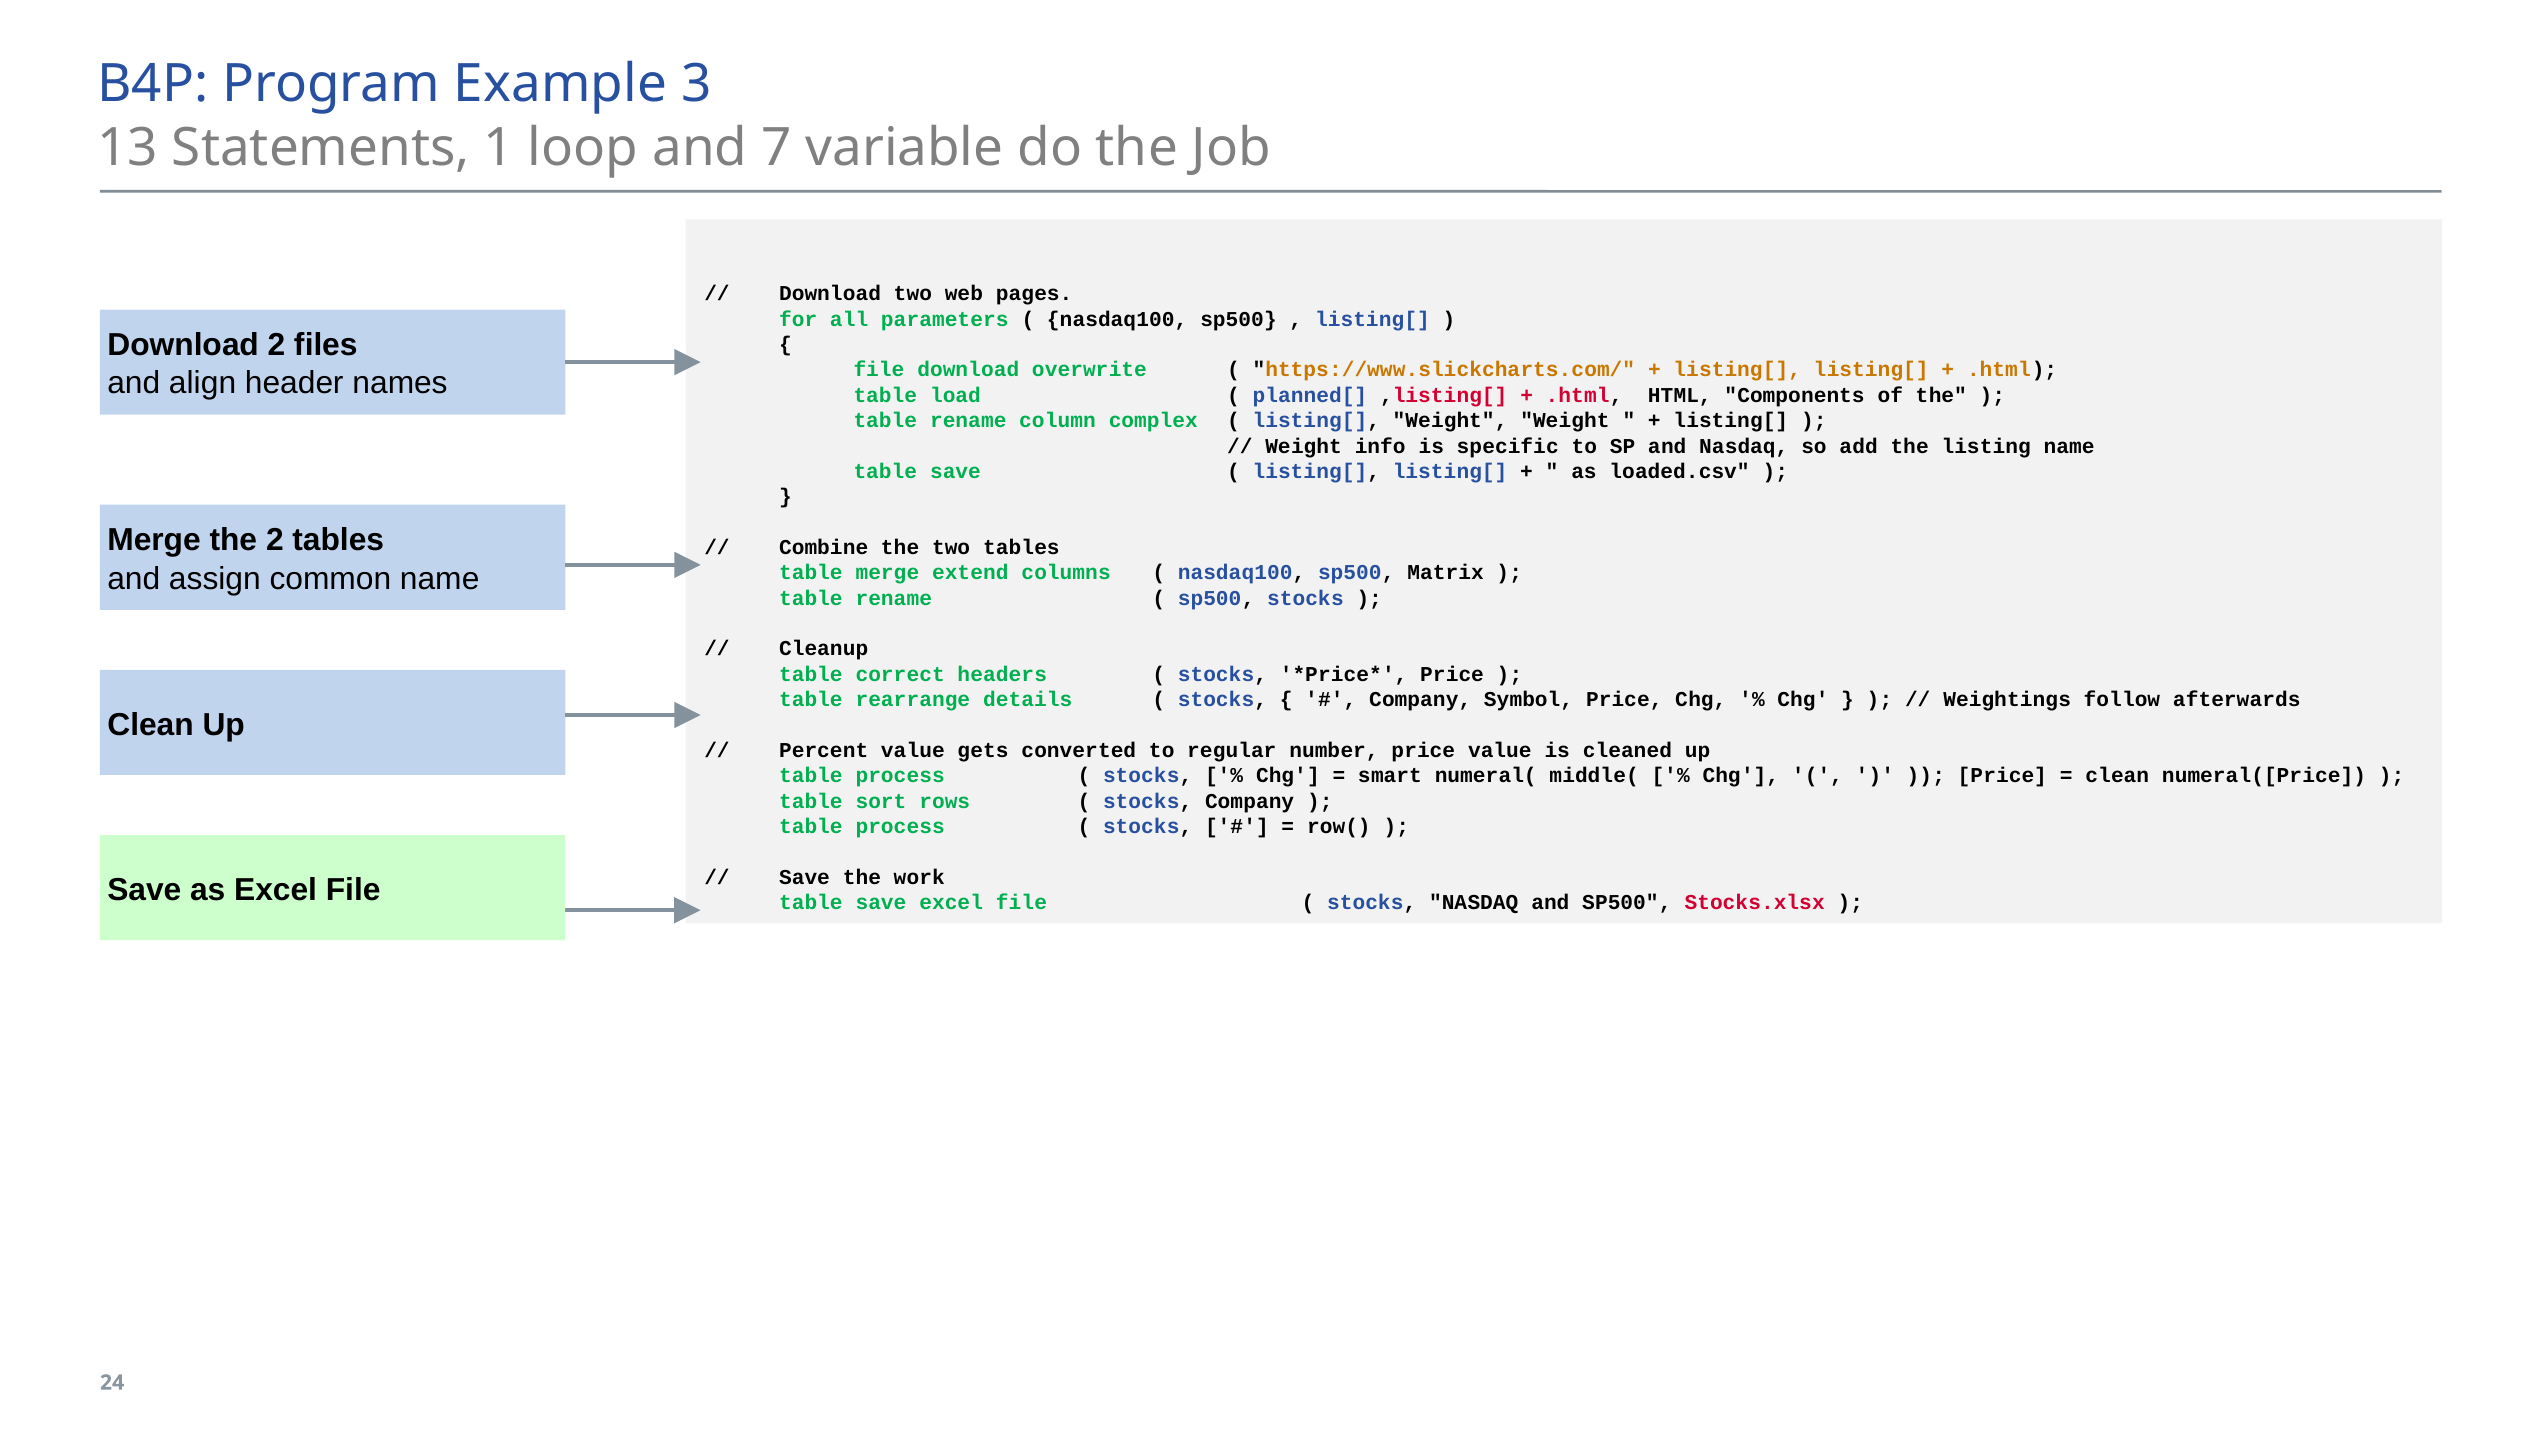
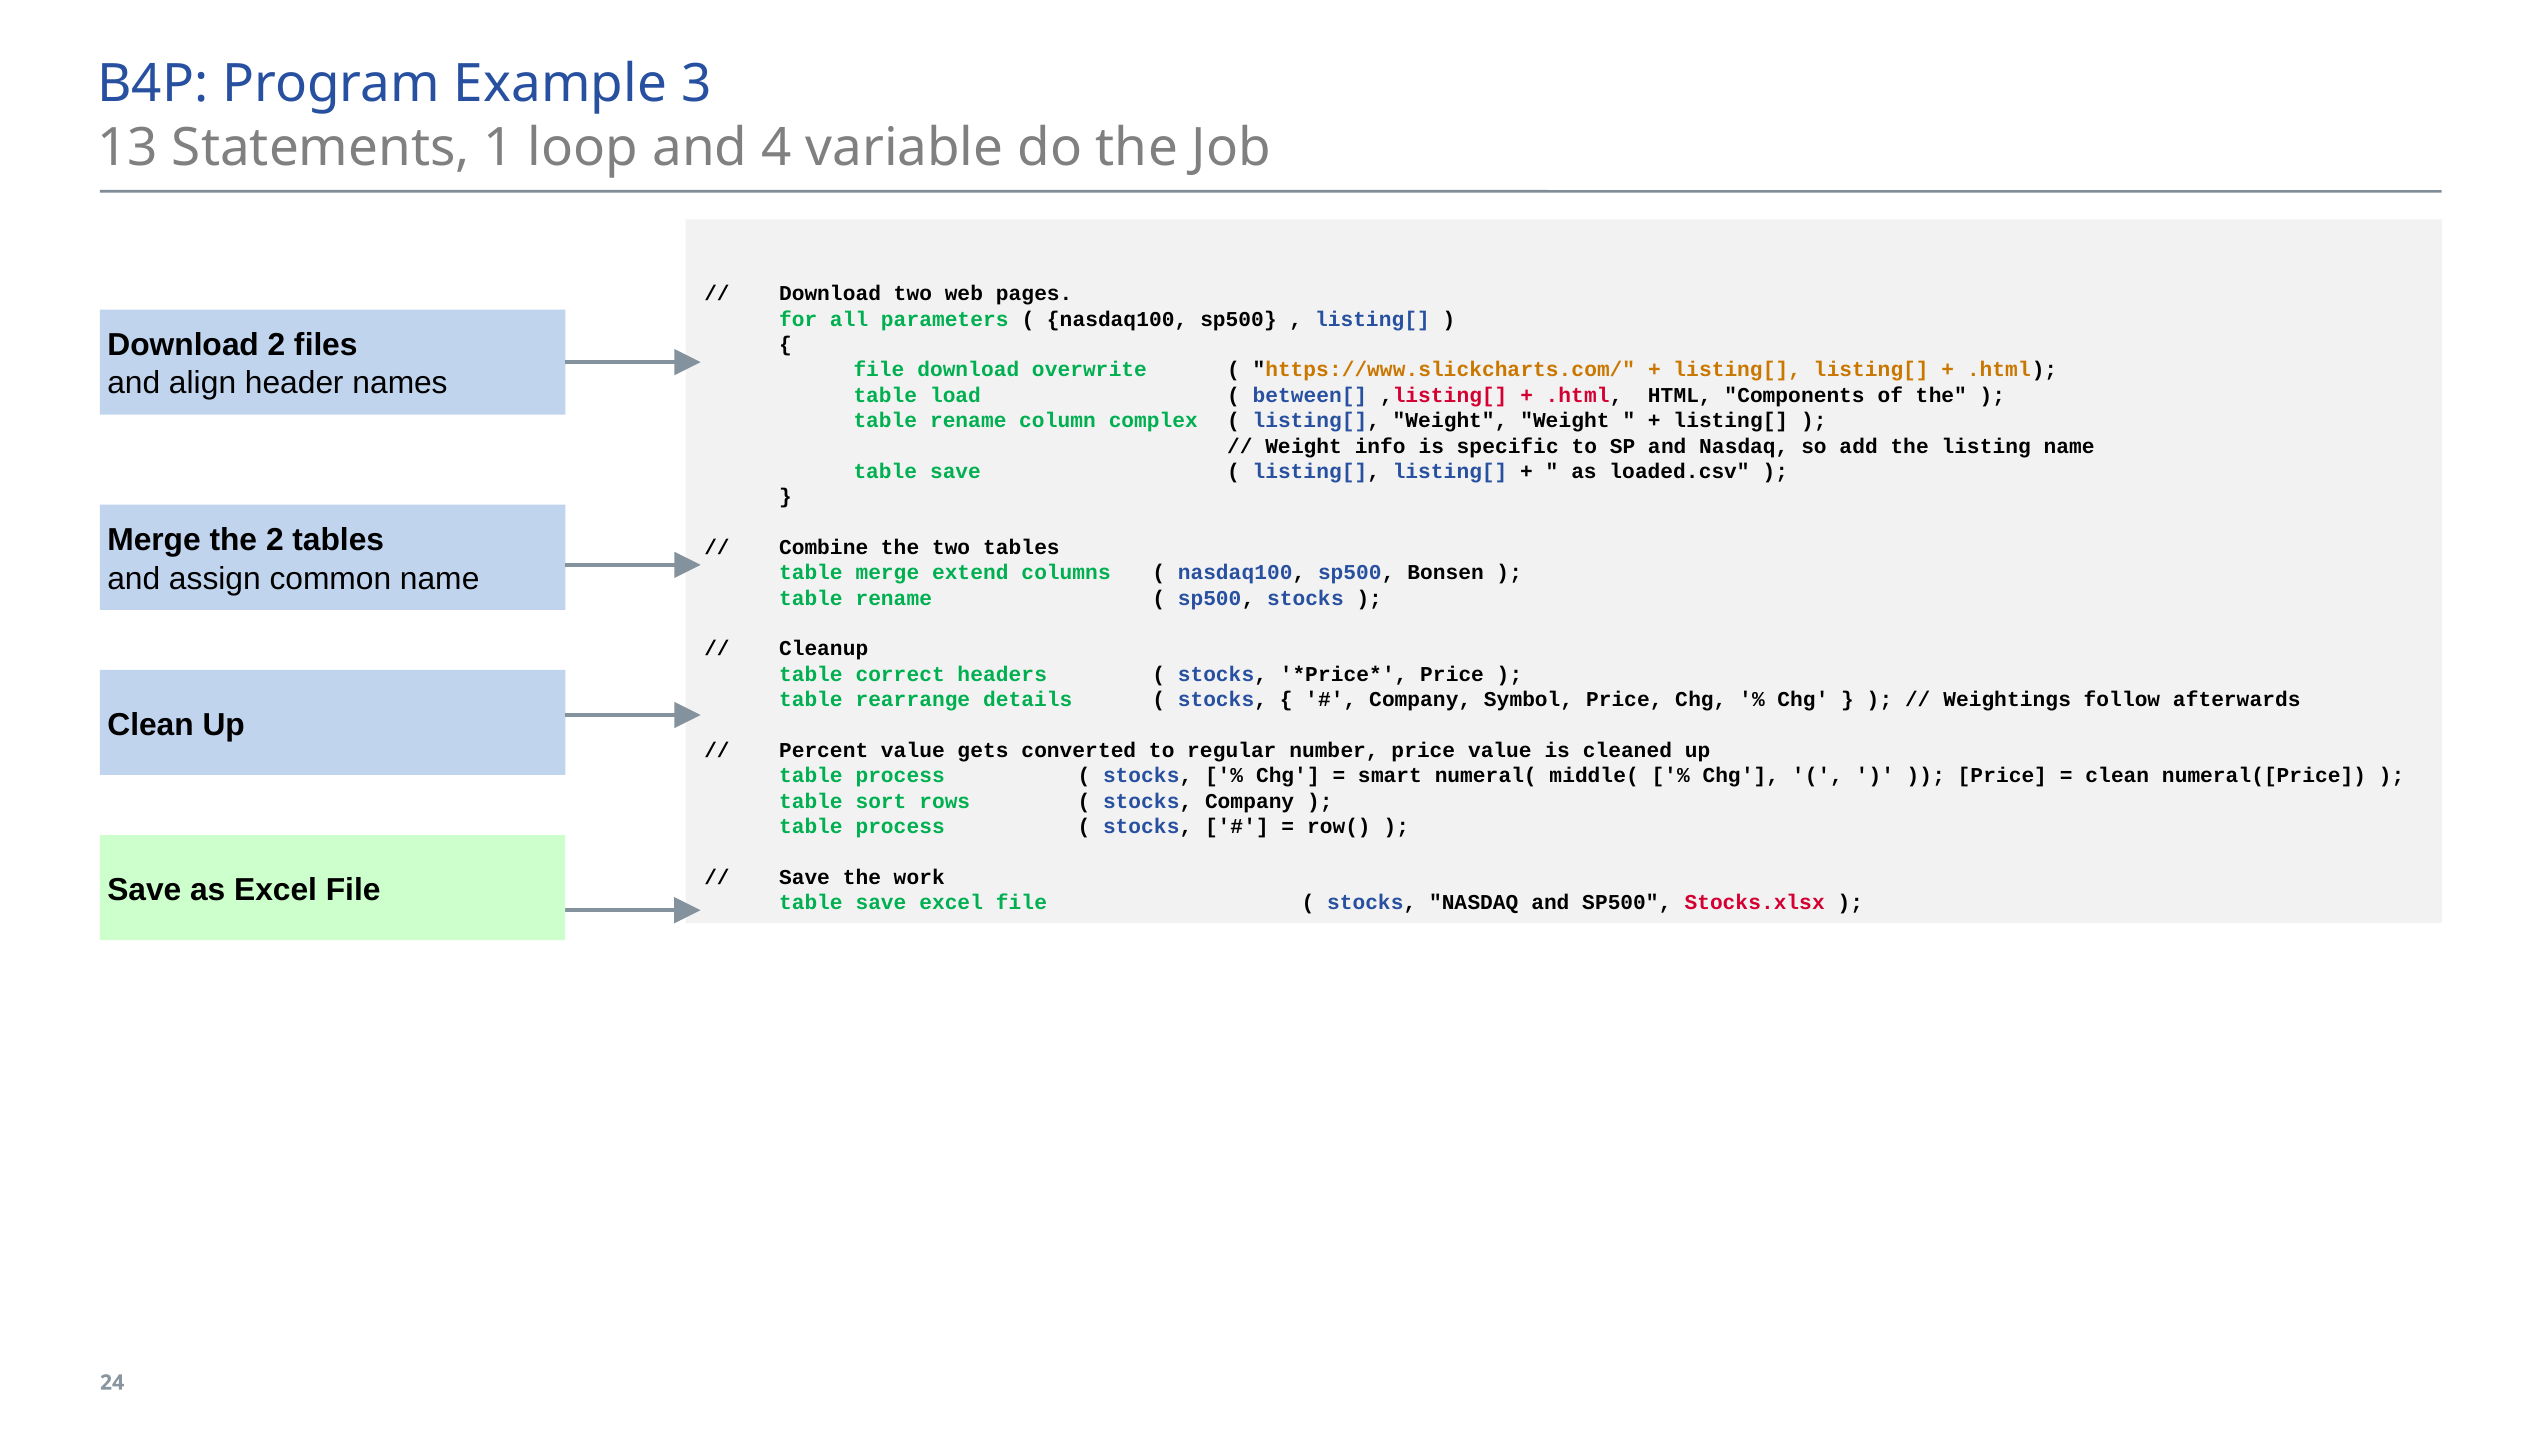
7: 7 -> 4 (776, 148)
planned[: planned[ -> between[ (1310, 395)
Matrix: Matrix -> Bonsen (1446, 573)
